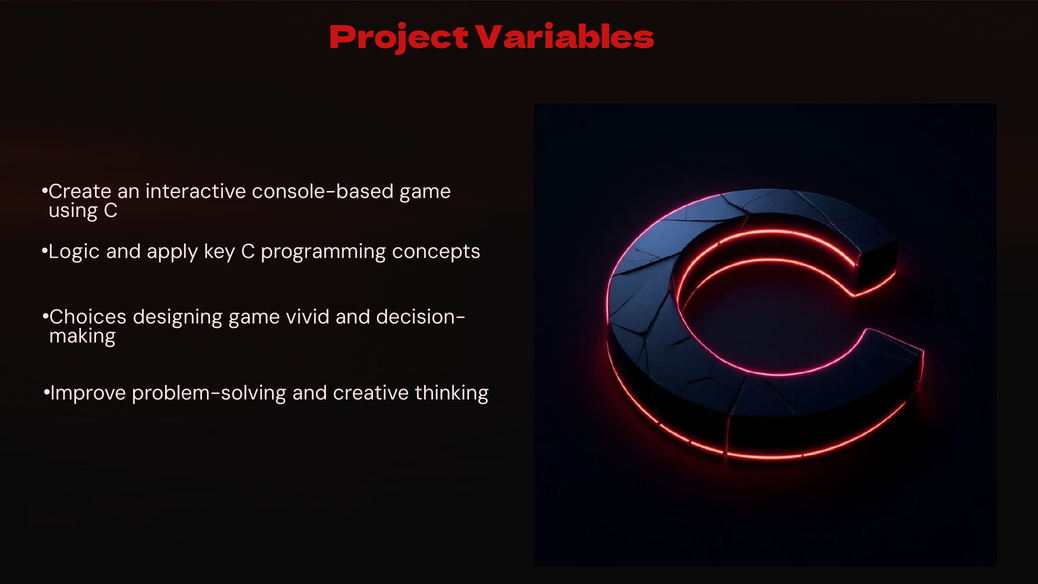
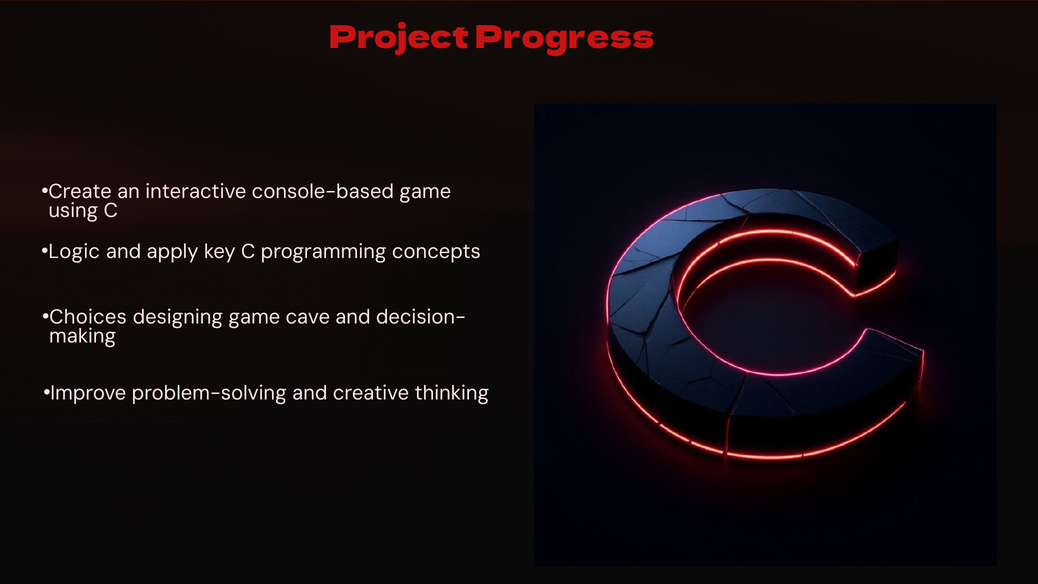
Variables: Variables -> Progress (565, 38)
vivid: vivid -> cave (308, 317)
